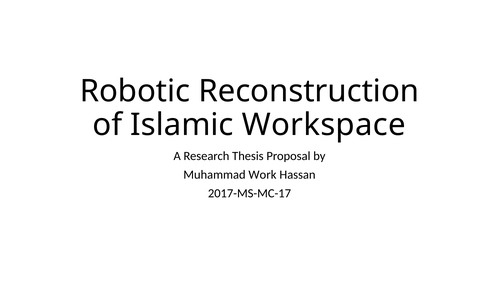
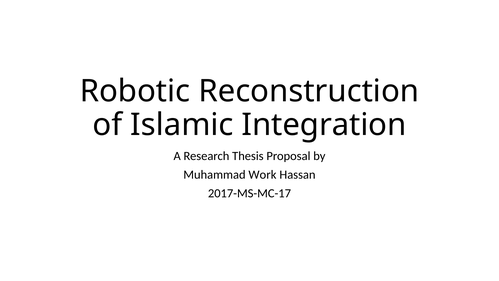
Workspace: Workspace -> Integration (324, 125)
